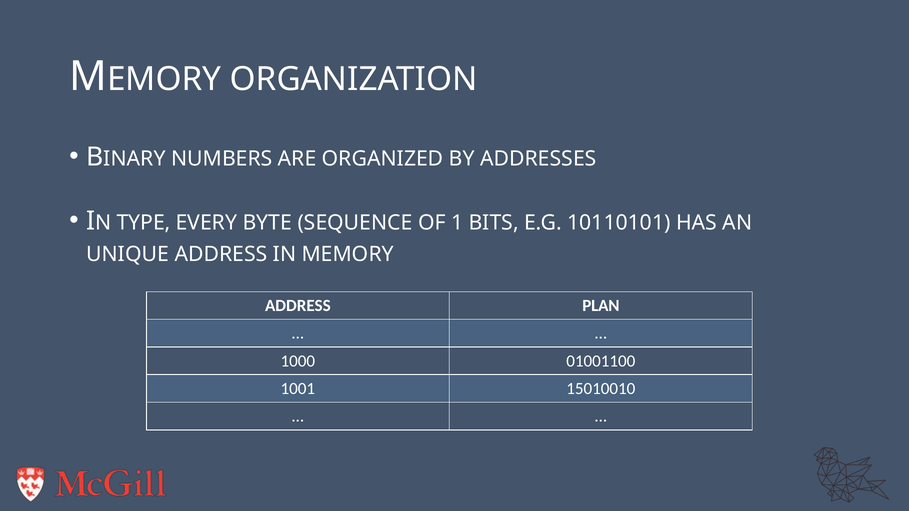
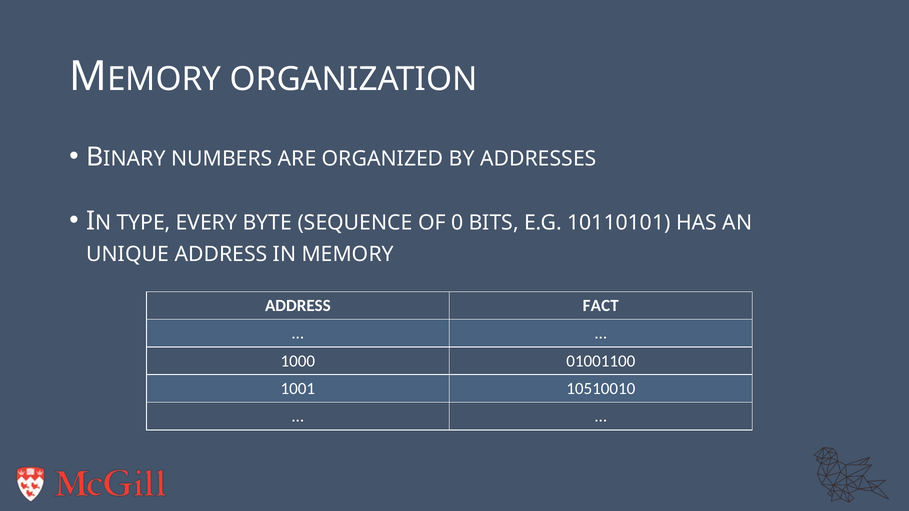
1: 1 -> 0 (457, 223)
PLAN: PLAN -> FACT (601, 306)
15010010: 15010010 -> 10510010 (601, 389)
